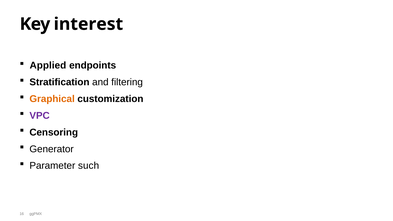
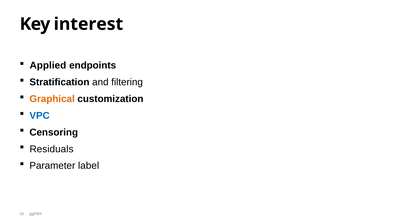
VPC colour: purple -> blue (40, 116)
Generator: Generator -> Residuals (52, 149)
such: such -> label (89, 166)
